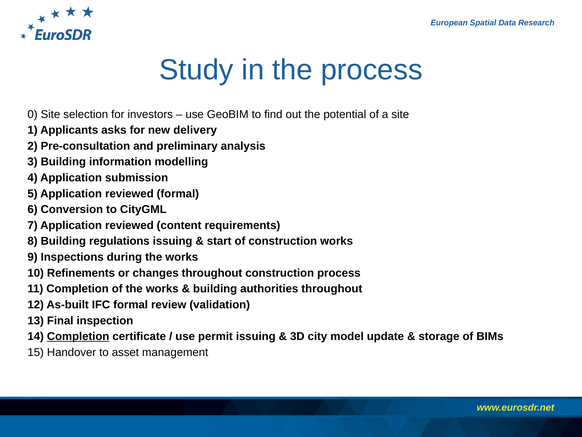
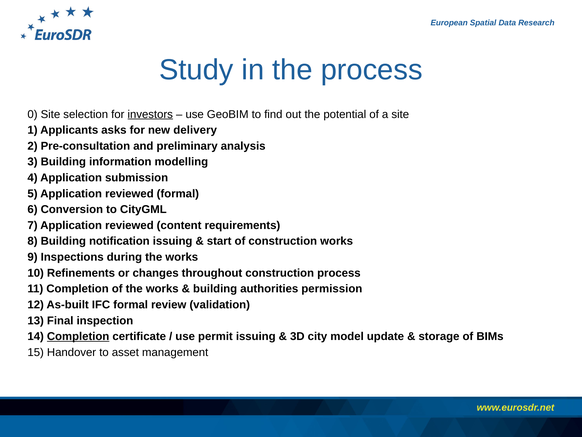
investors underline: none -> present (150, 114)
regulations: regulations -> notification (119, 241)
authorities throughout: throughout -> permission (332, 289)
